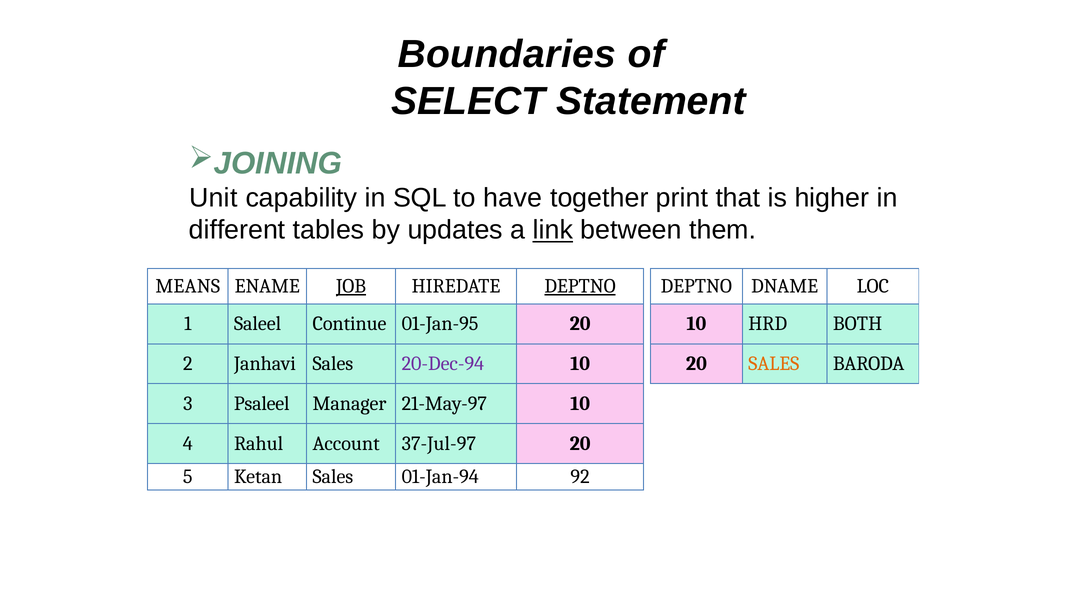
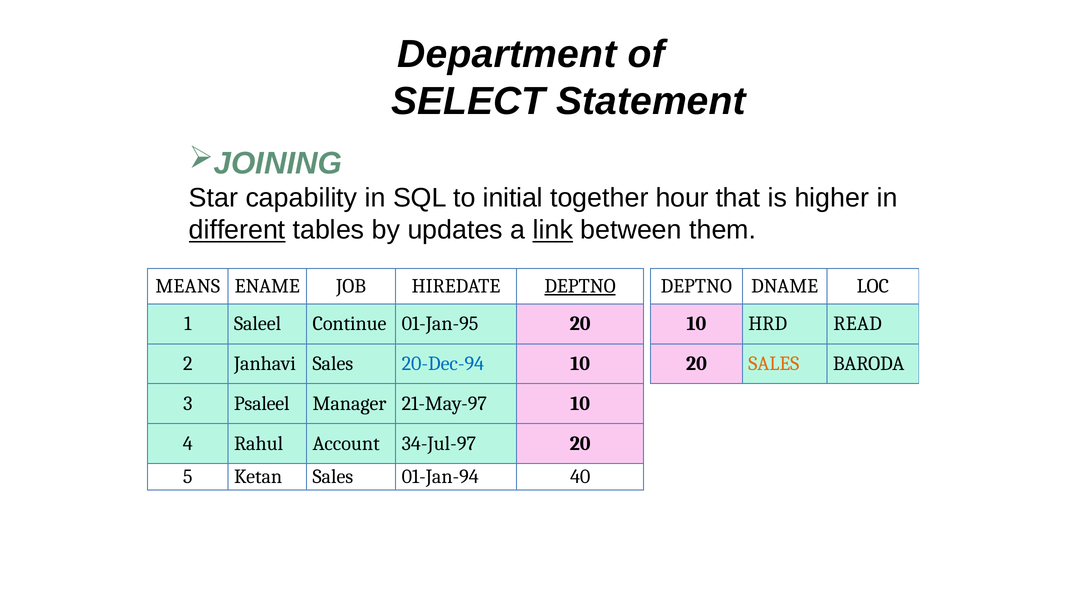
Boundaries: Boundaries -> Department (507, 54)
Unit: Unit -> Star (214, 198)
have: have -> initial (513, 198)
print: print -> hour (682, 198)
different underline: none -> present (237, 230)
JOB underline: present -> none (351, 286)
BOTH: BOTH -> READ (858, 324)
20-Dec-94 colour: purple -> blue (443, 363)
37-Jul-97: 37-Jul-97 -> 34-Jul-97 (439, 443)
92: 92 -> 40 (580, 476)
